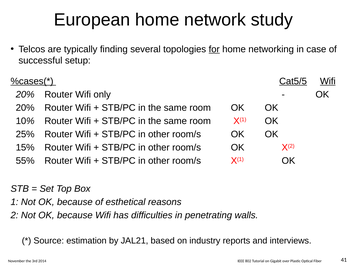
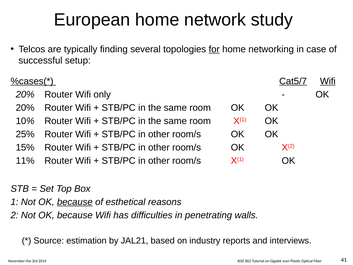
Cat5/5: Cat5/5 -> Cat5/7 (293, 81)
55%: 55% -> 11% (25, 161)
because underline: none -> present (75, 202)
